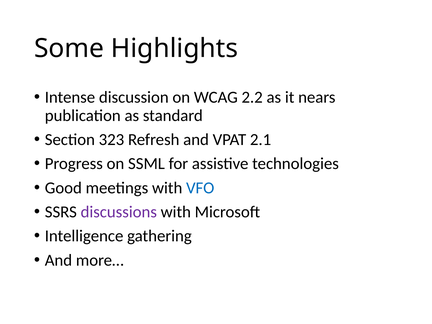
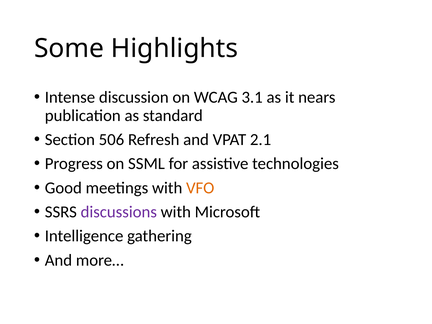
2.2: 2.2 -> 3.1 (252, 97)
323: 323 -> 506 (111, 140)
VFO colour: blue -> orange (200, 188)
